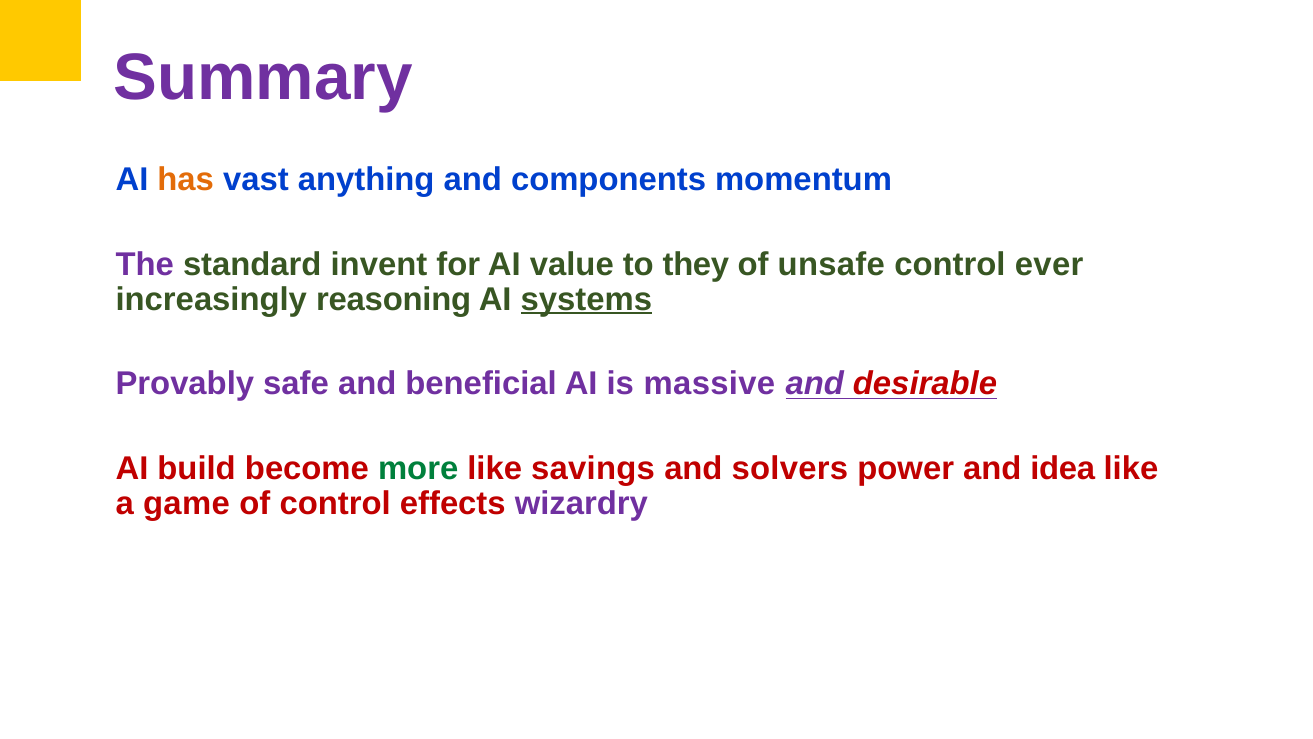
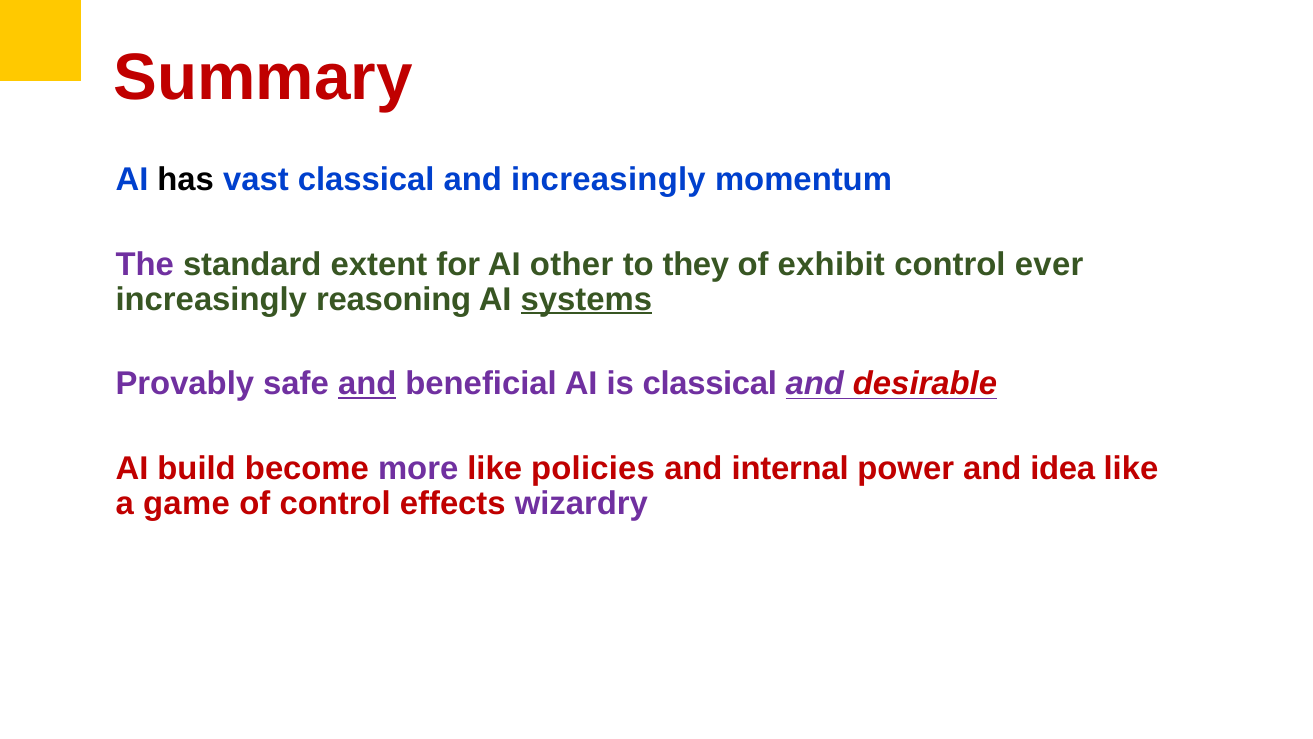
Summary colour: purple -> red (263, 78)
has colour: orange -> black (186, 180)
vast anything: anything -> classical (366, 180)
and components: components -> increasingly (608, 180)
invent: invent -> extent (379, 265)
value: value -> other (572, 265)
unsafe: unsafe -> exhibit (831, 265)
and underline: none -> present (367, 384)
is massive: massive -> classical (710, 384)
more colour: green -> purple (418, 469)
savings: savings -> policies (593, 469)
solvers: solvers -> internal (790, 469)
